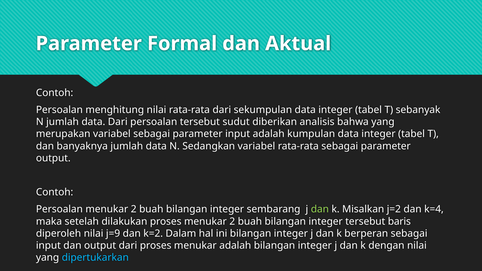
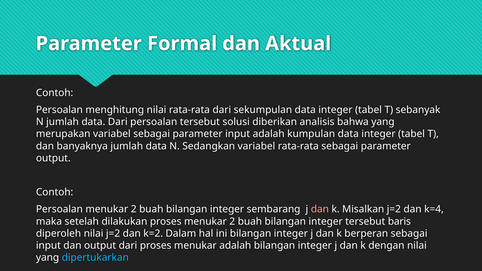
sudut: sudut -> solusi (236, 122)
dan colour: light green -> pink (320, 209)
nilai j=9: j=9 -> j=2 (113, 234)
